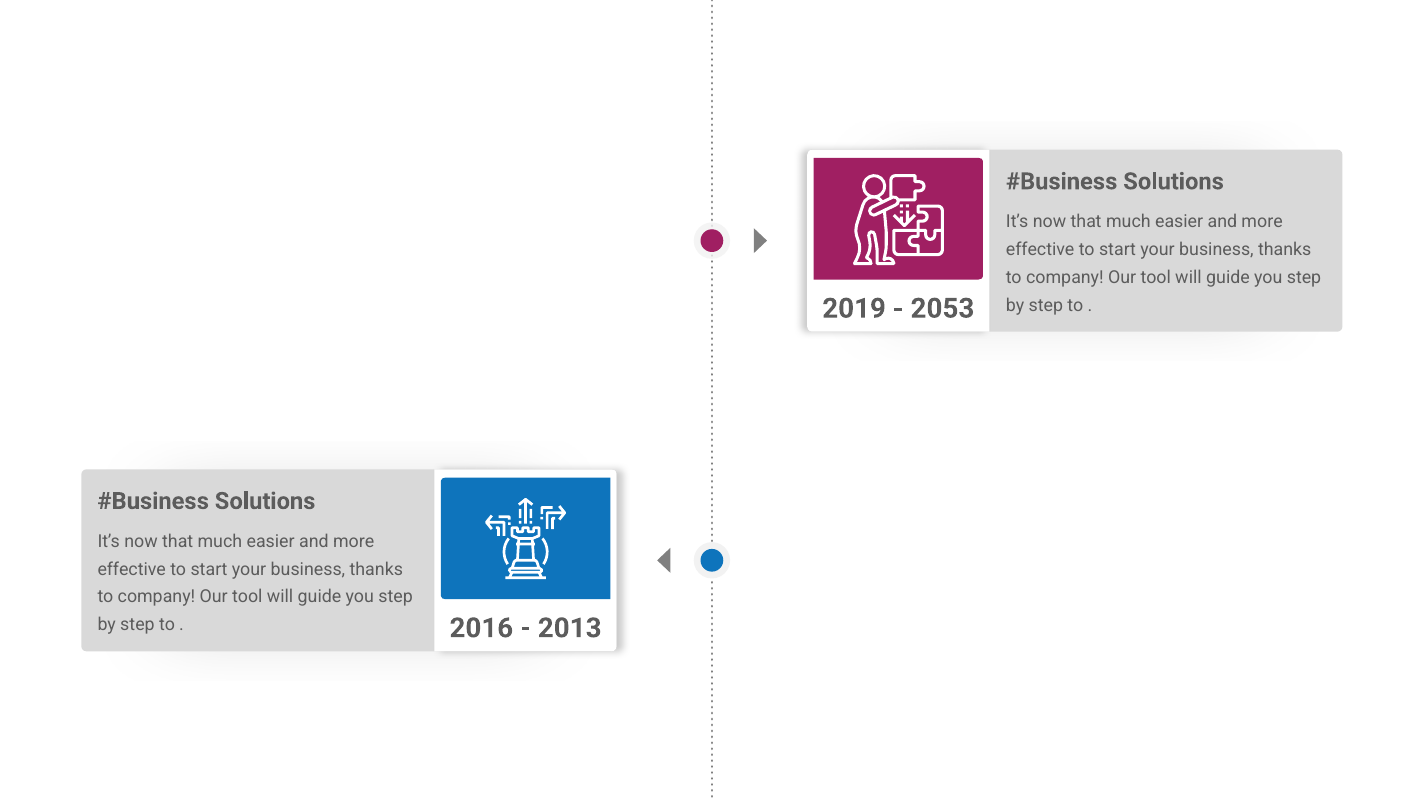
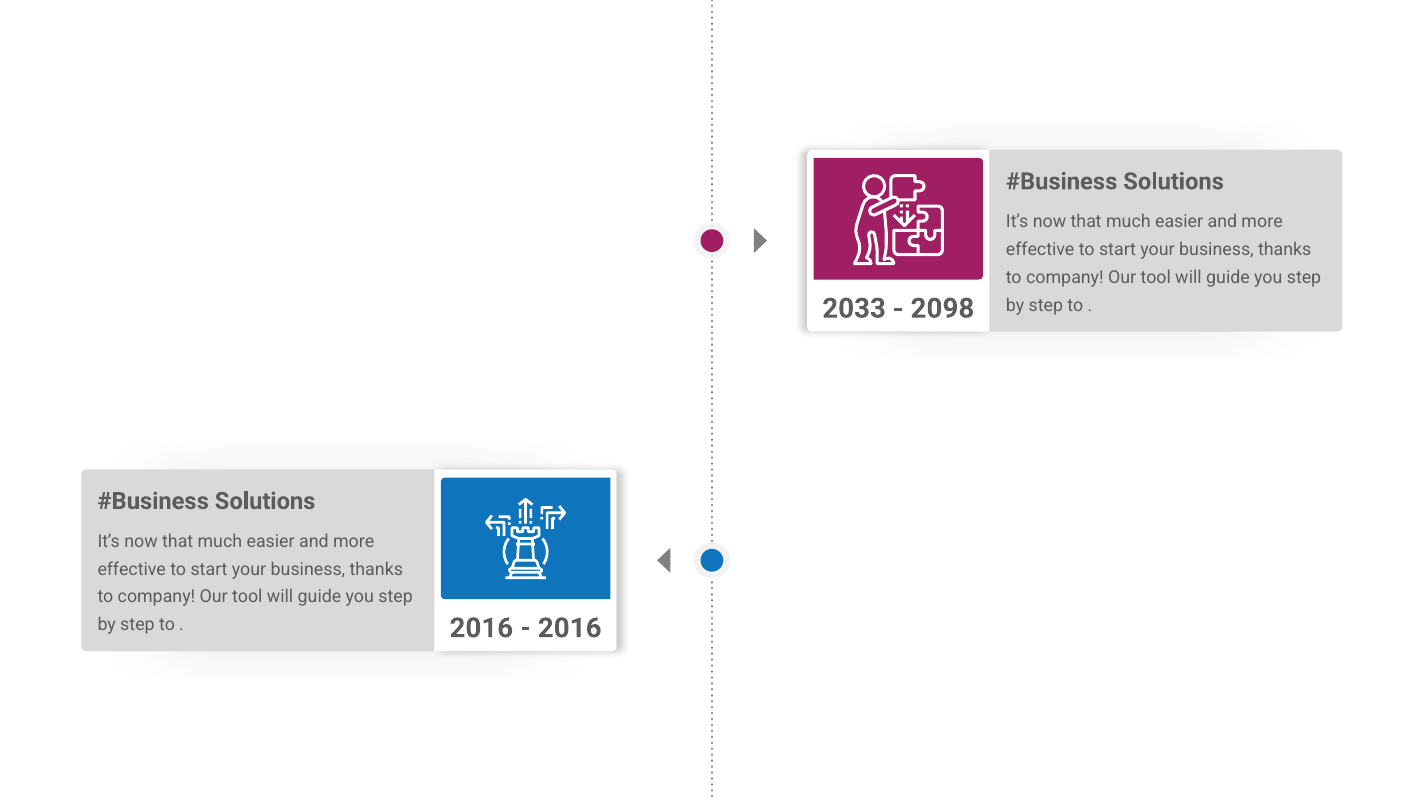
2019: 2019 -> 2033 (854, 308)
2053: 2053 -> 2098 (942, 308)
2013: 2013 -> 2016 (570, 628)
